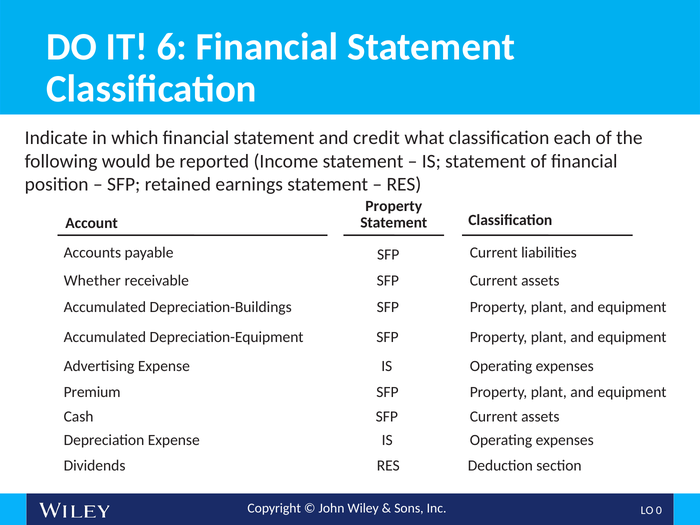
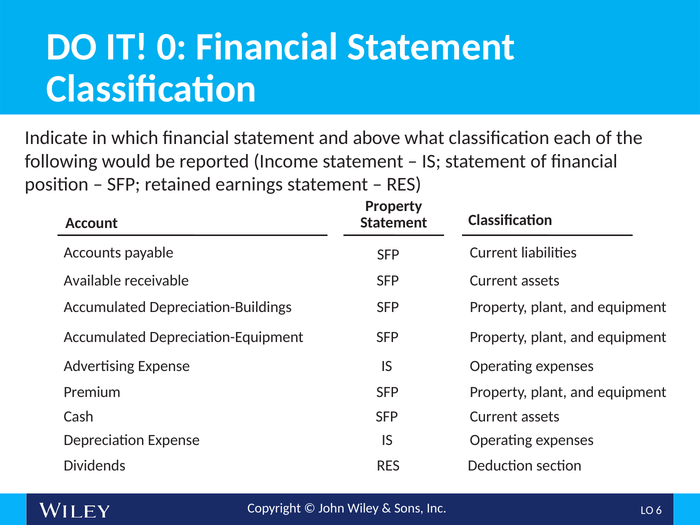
6: 6 -> 0 (172, 47)
credit: credit -> above (377, 138)
Whether: Whether -> Available (92, 281)
0: 0 -> 6 (659, 510)
